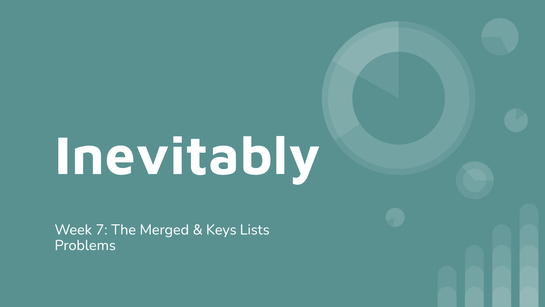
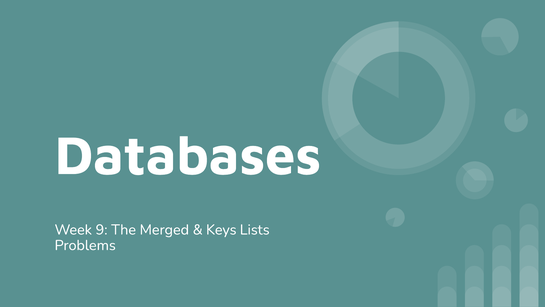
Inevitably: Inevitably -> Databases (188, 156)
7: 7 -> 9 (102, 229)
